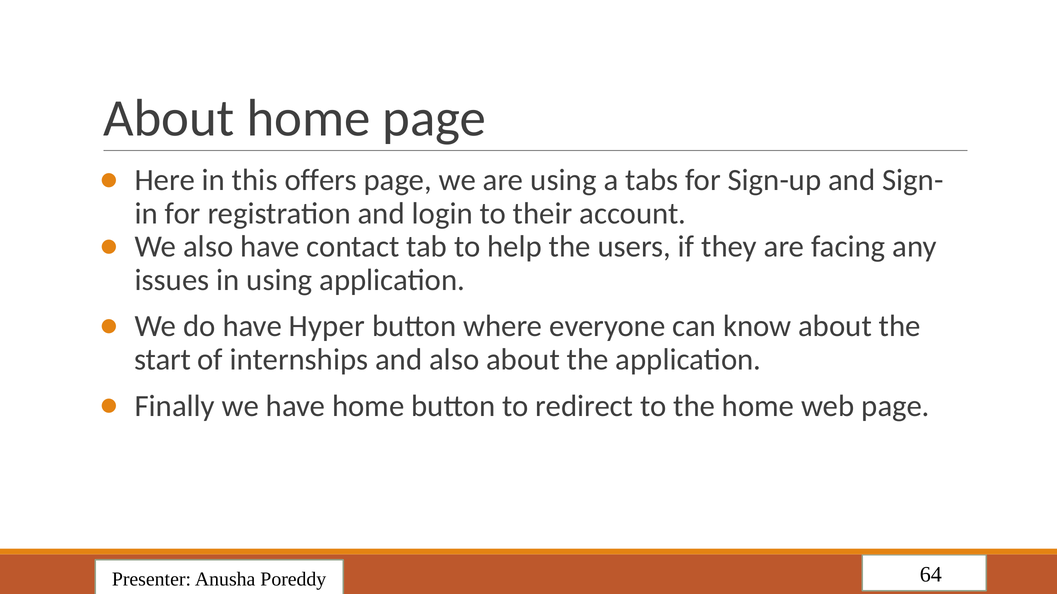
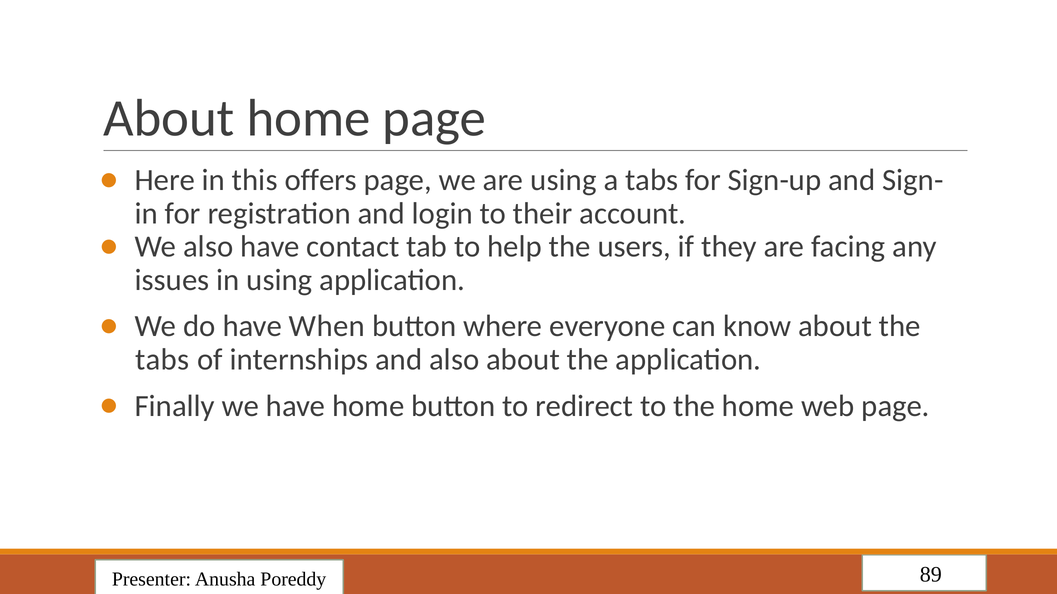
Hyper: Hyper -> When (327, 327)
start: start -> tabs (162, 360)
64: 64 -> 89 (931, 575)
